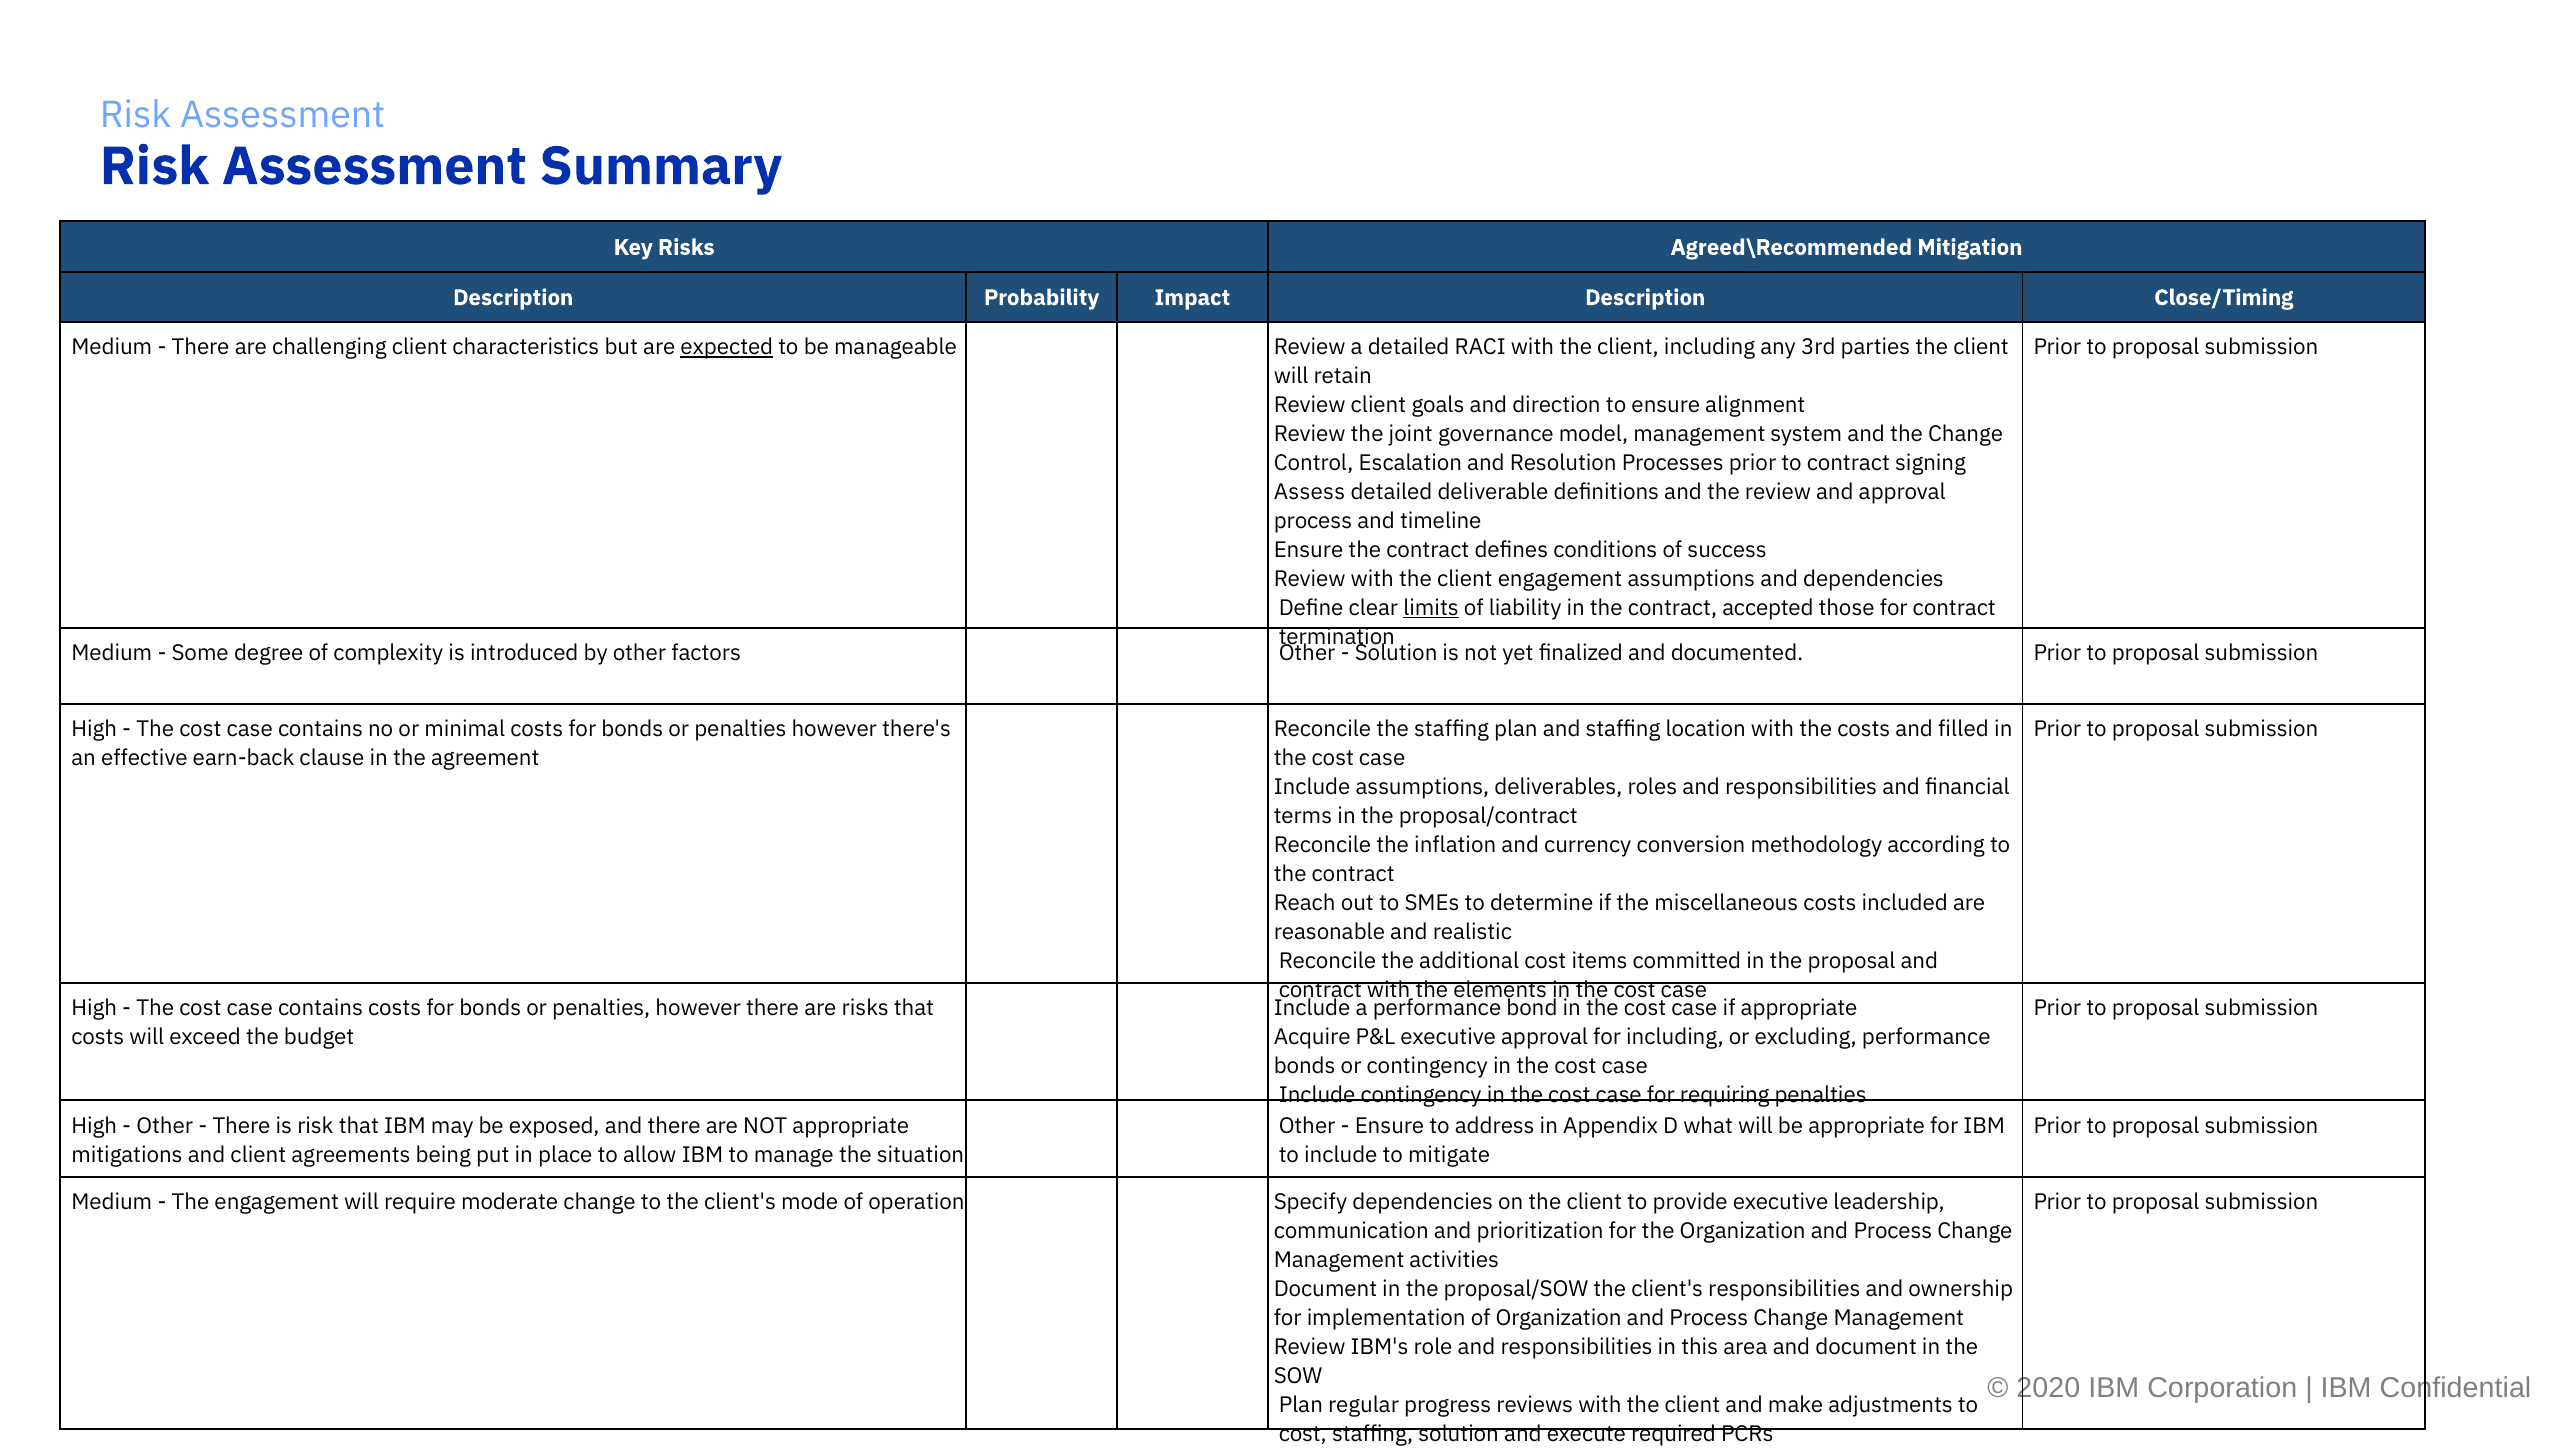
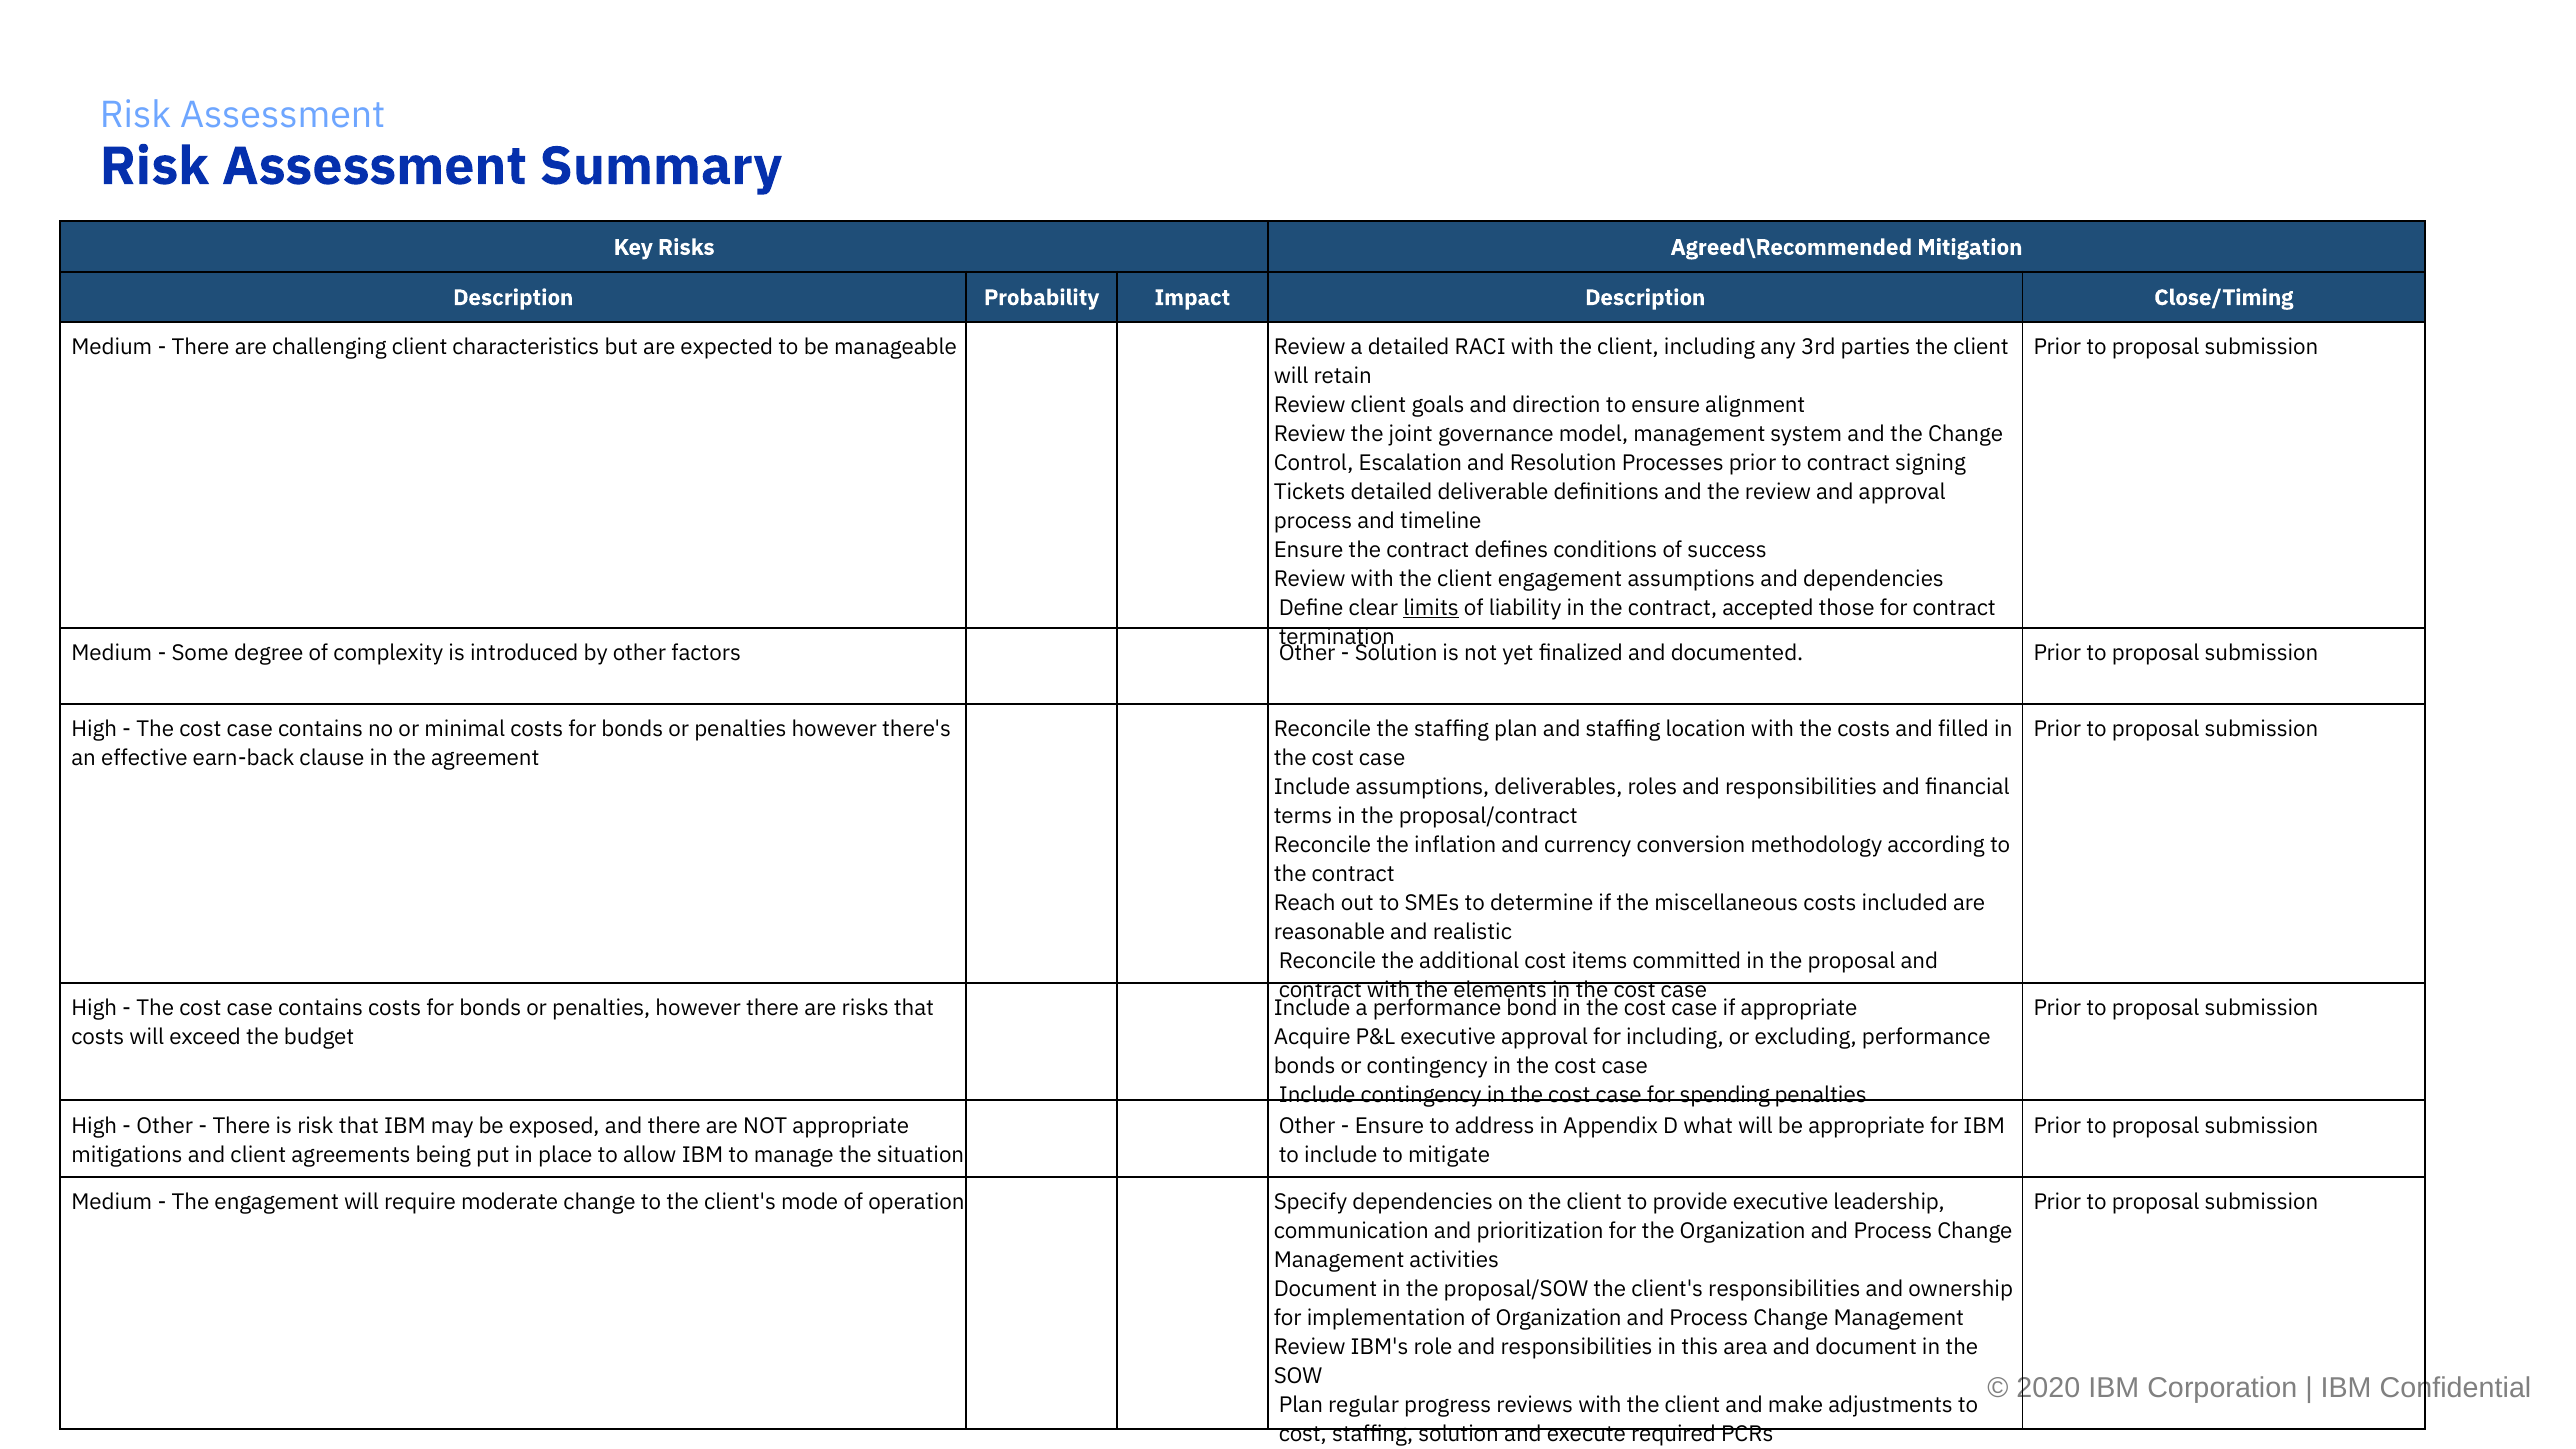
expected underline: present -> none (727, 347)
Assess: Assess -> Tickets (1310, 492)
requiring: requiring -> spending (1725, 1095)
